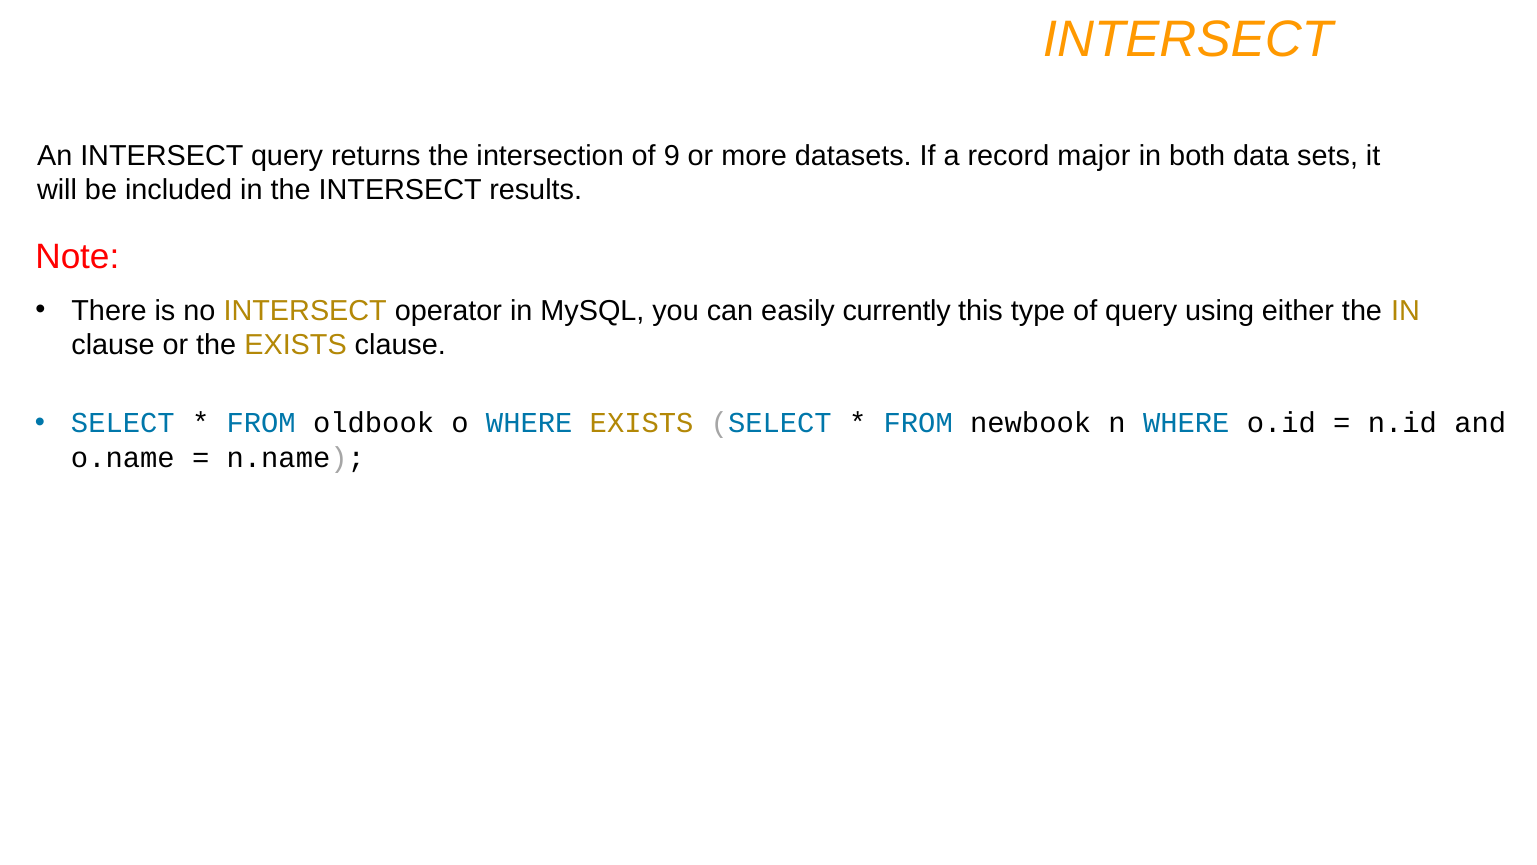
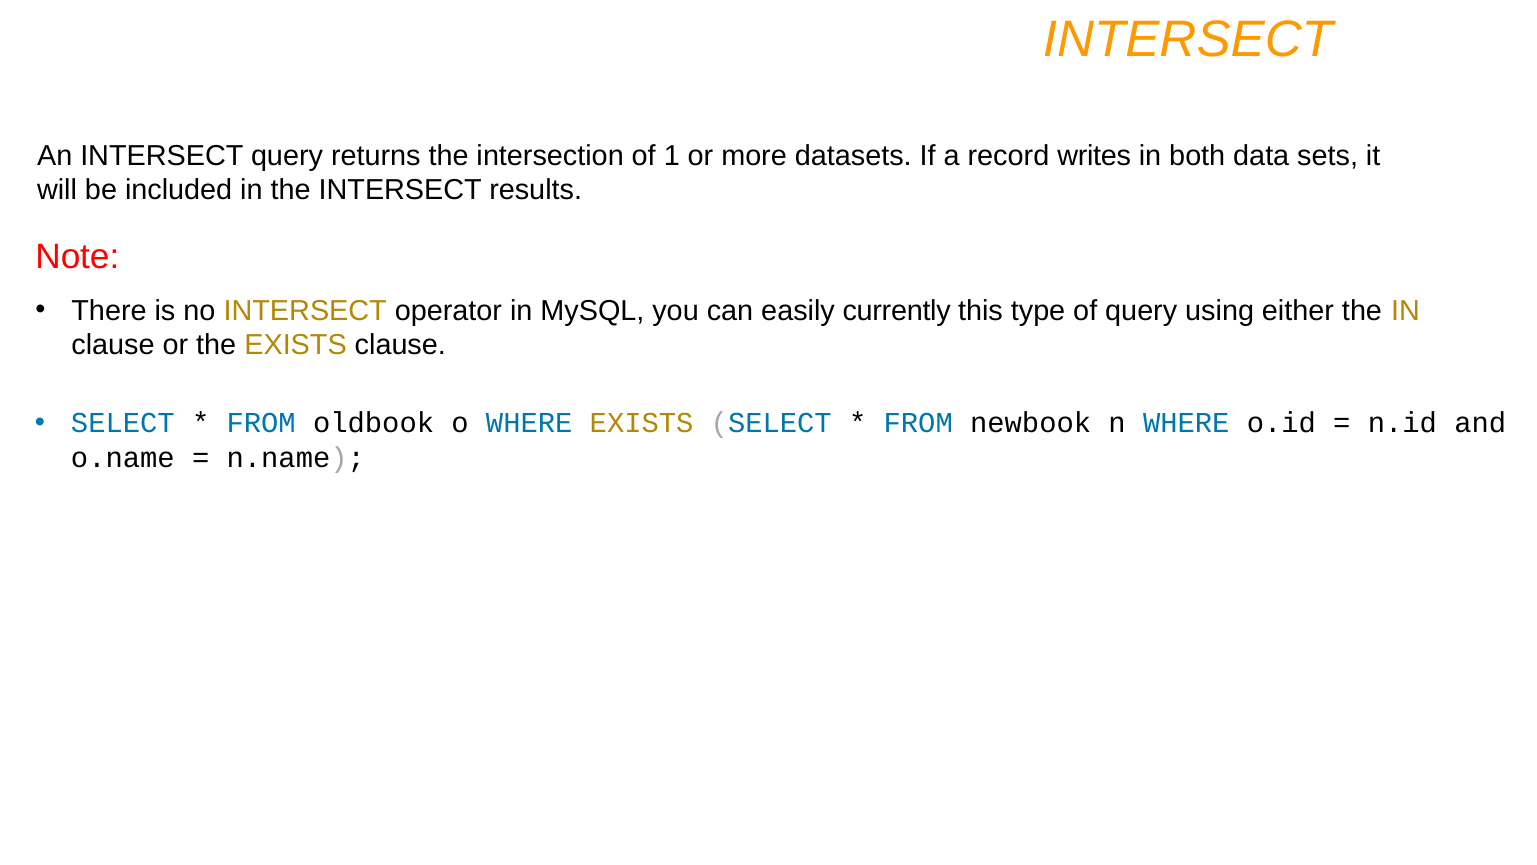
9: 9 -> 1 (672, 156)
major: major -> writes (1094, 156)
